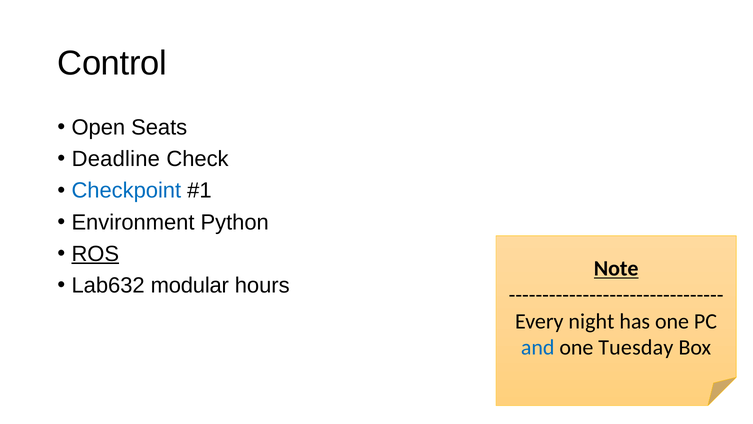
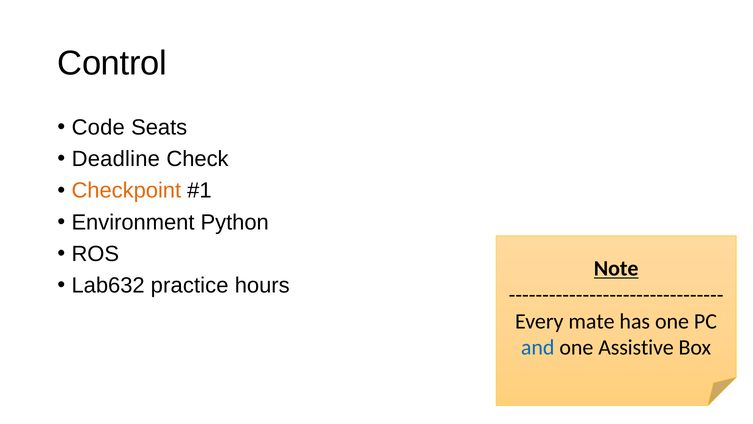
Open: Open -> Code (98, 127)
Checkpoint colour: blue -> orange (126, 190)
ROS underline: present -> none (95, 254)
modular: modular -> practice (190, 285)
night: night -> mate (592, 321)
Tuesday: Tuesday -> Assistive (636, 347)
